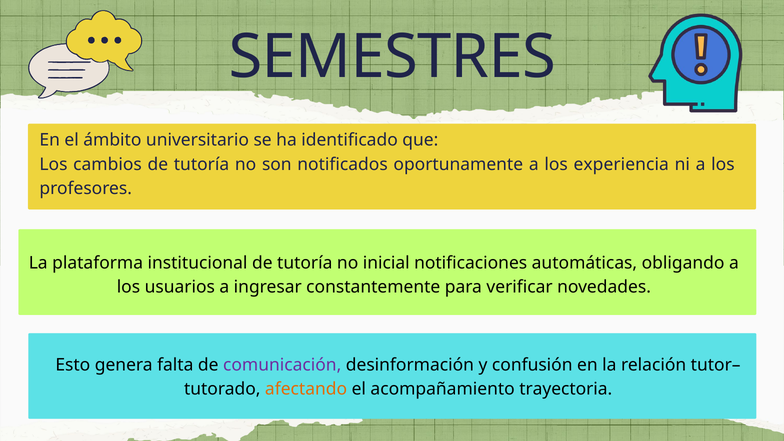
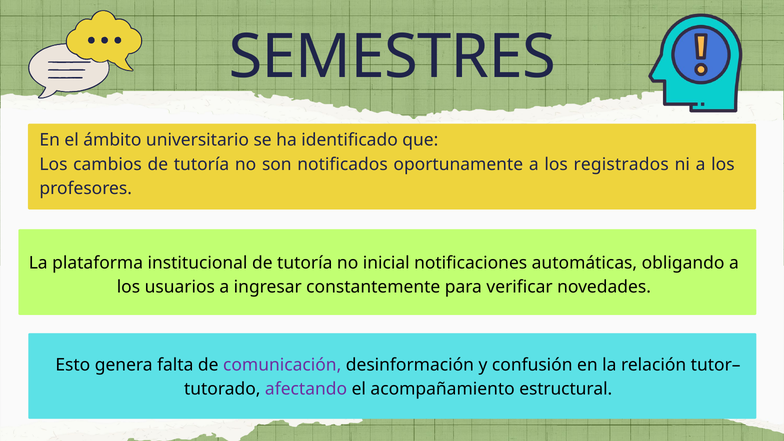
experiencia: experiencia -> registrados (621, 164)
afectando colour: orange -> purple (306, 389)
trayectoria: trayectoria -> estructural (566, 389)
